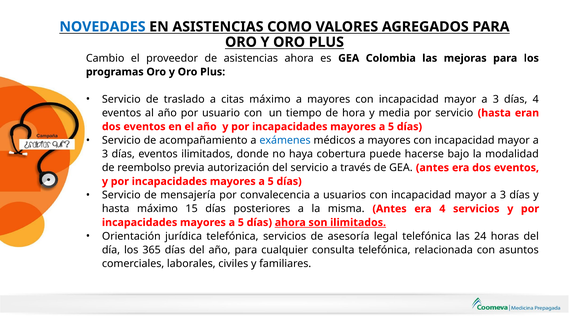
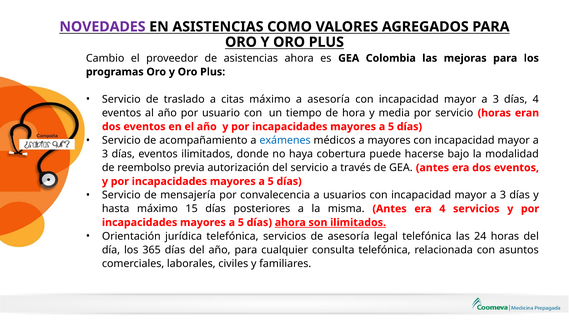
NOVEDADES colour: blue -> purple (102, 27)
mayores: mayores -> asesoría (329, 99)
servicio hasta: hasta -> horas (494, 113)
